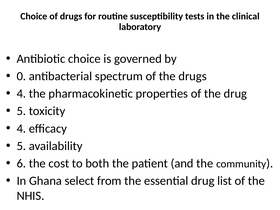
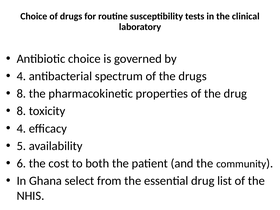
0: 0 -> 4 (21, 76)
4: 4 -> 8 (21, 94)
5: 5 -> 8 (21, 111)
